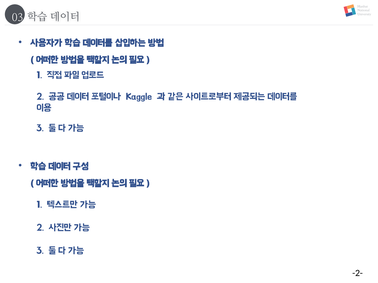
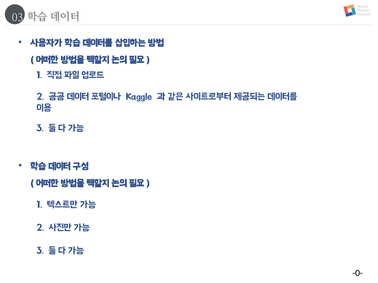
-2-: -2- -> -0- (358, 274)
